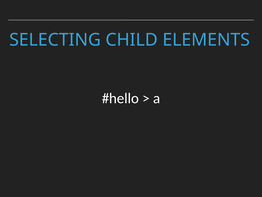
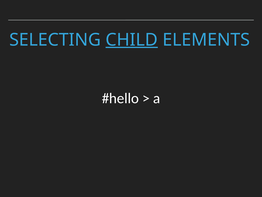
CHILD underline: none -> present (132, 40)
